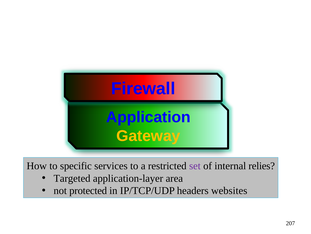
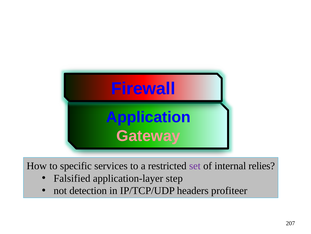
Gateway colour: yellow -> pink (148, 136)
Targeted: Targeted -> Falsified (72, 178)
area: area -> step (174, 178)
protected: protected -> detection (88, 190)
websites: websites -> profiteer (229, 190)
